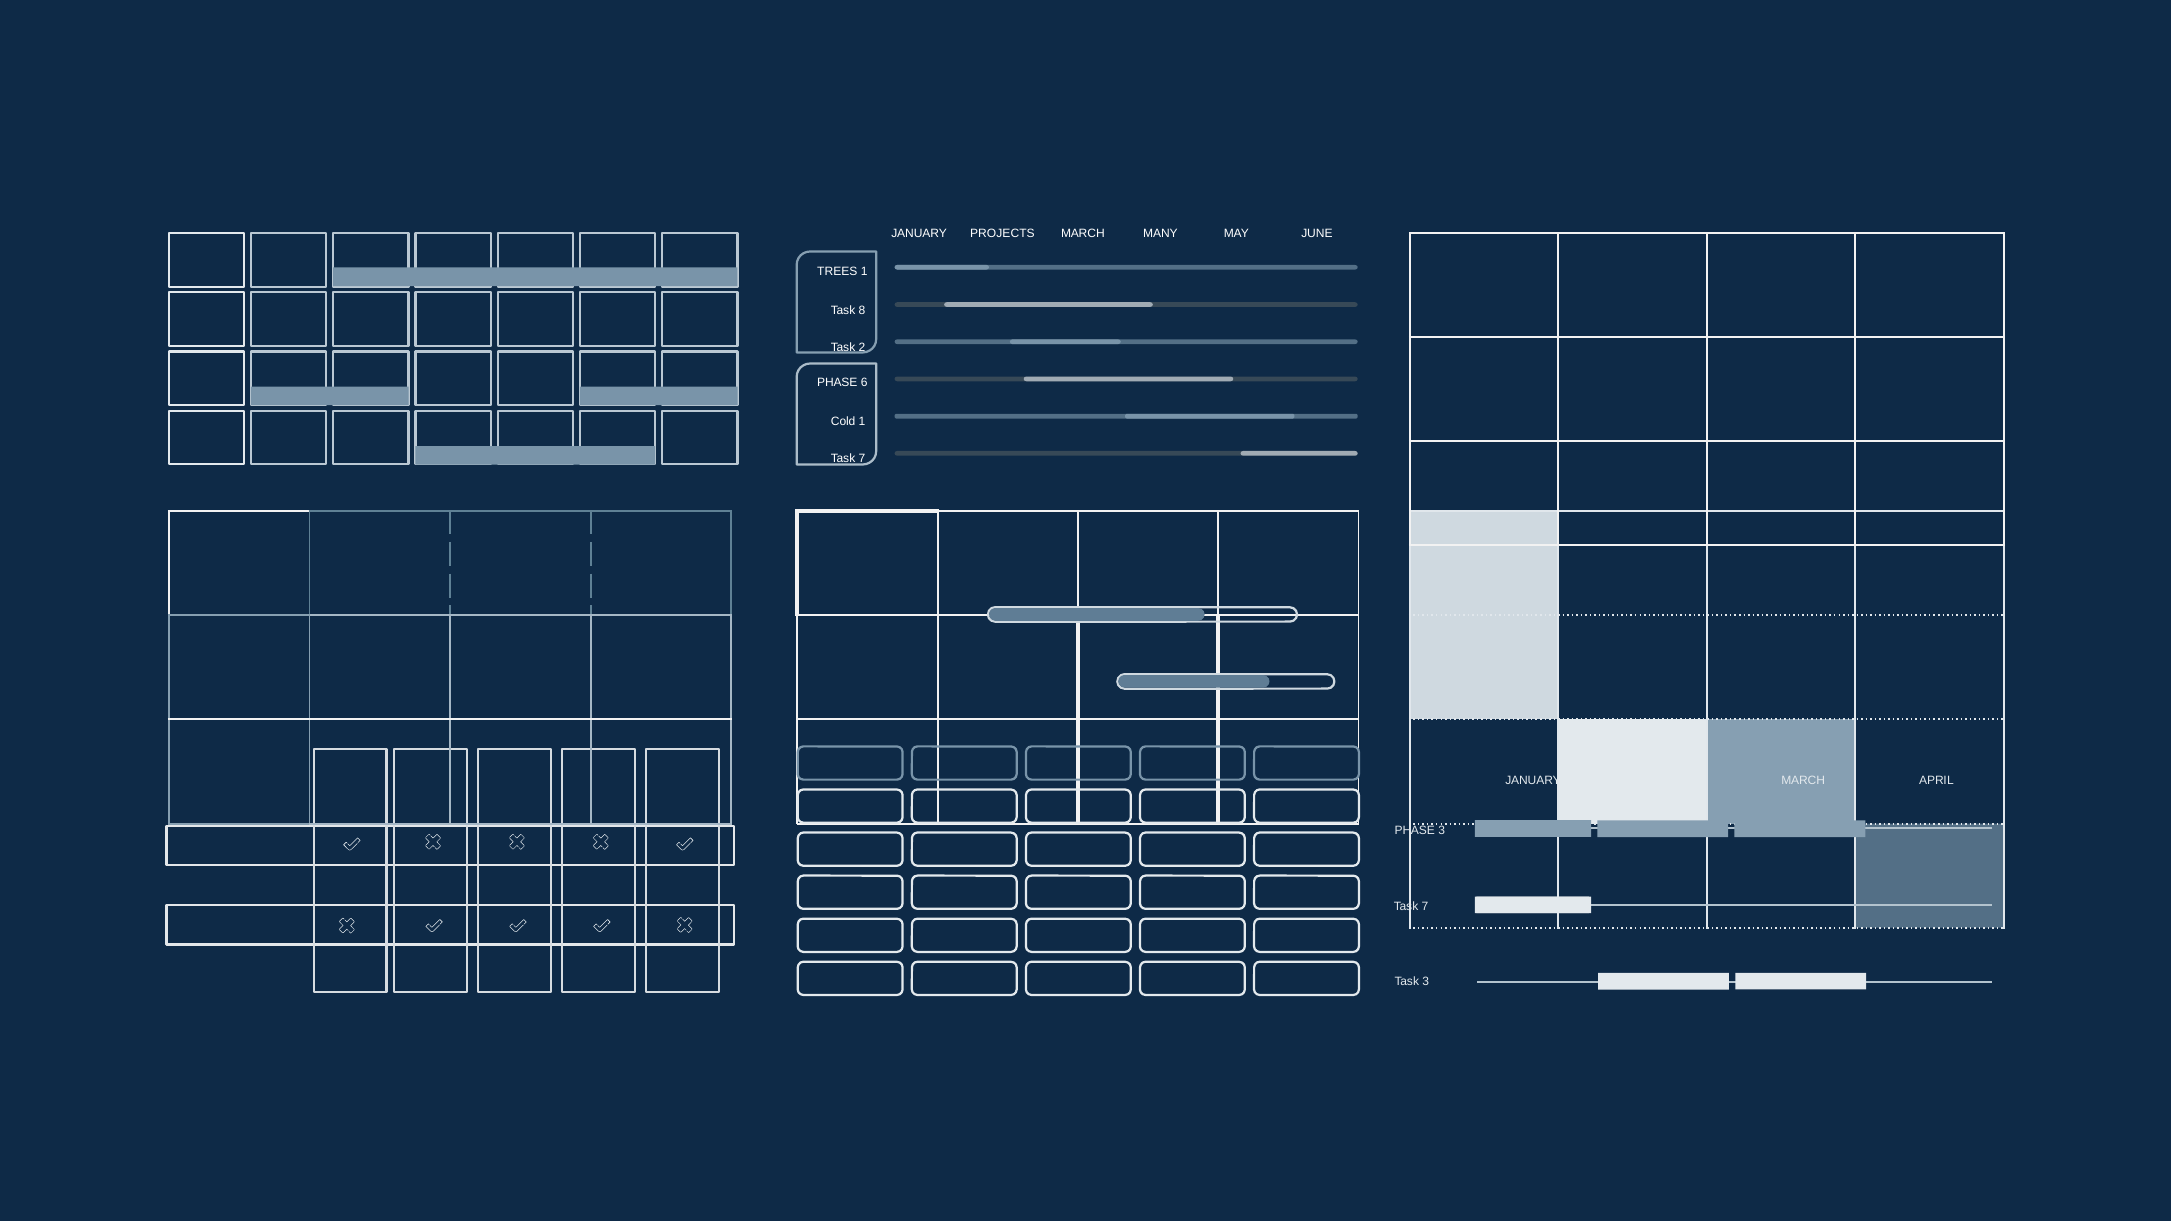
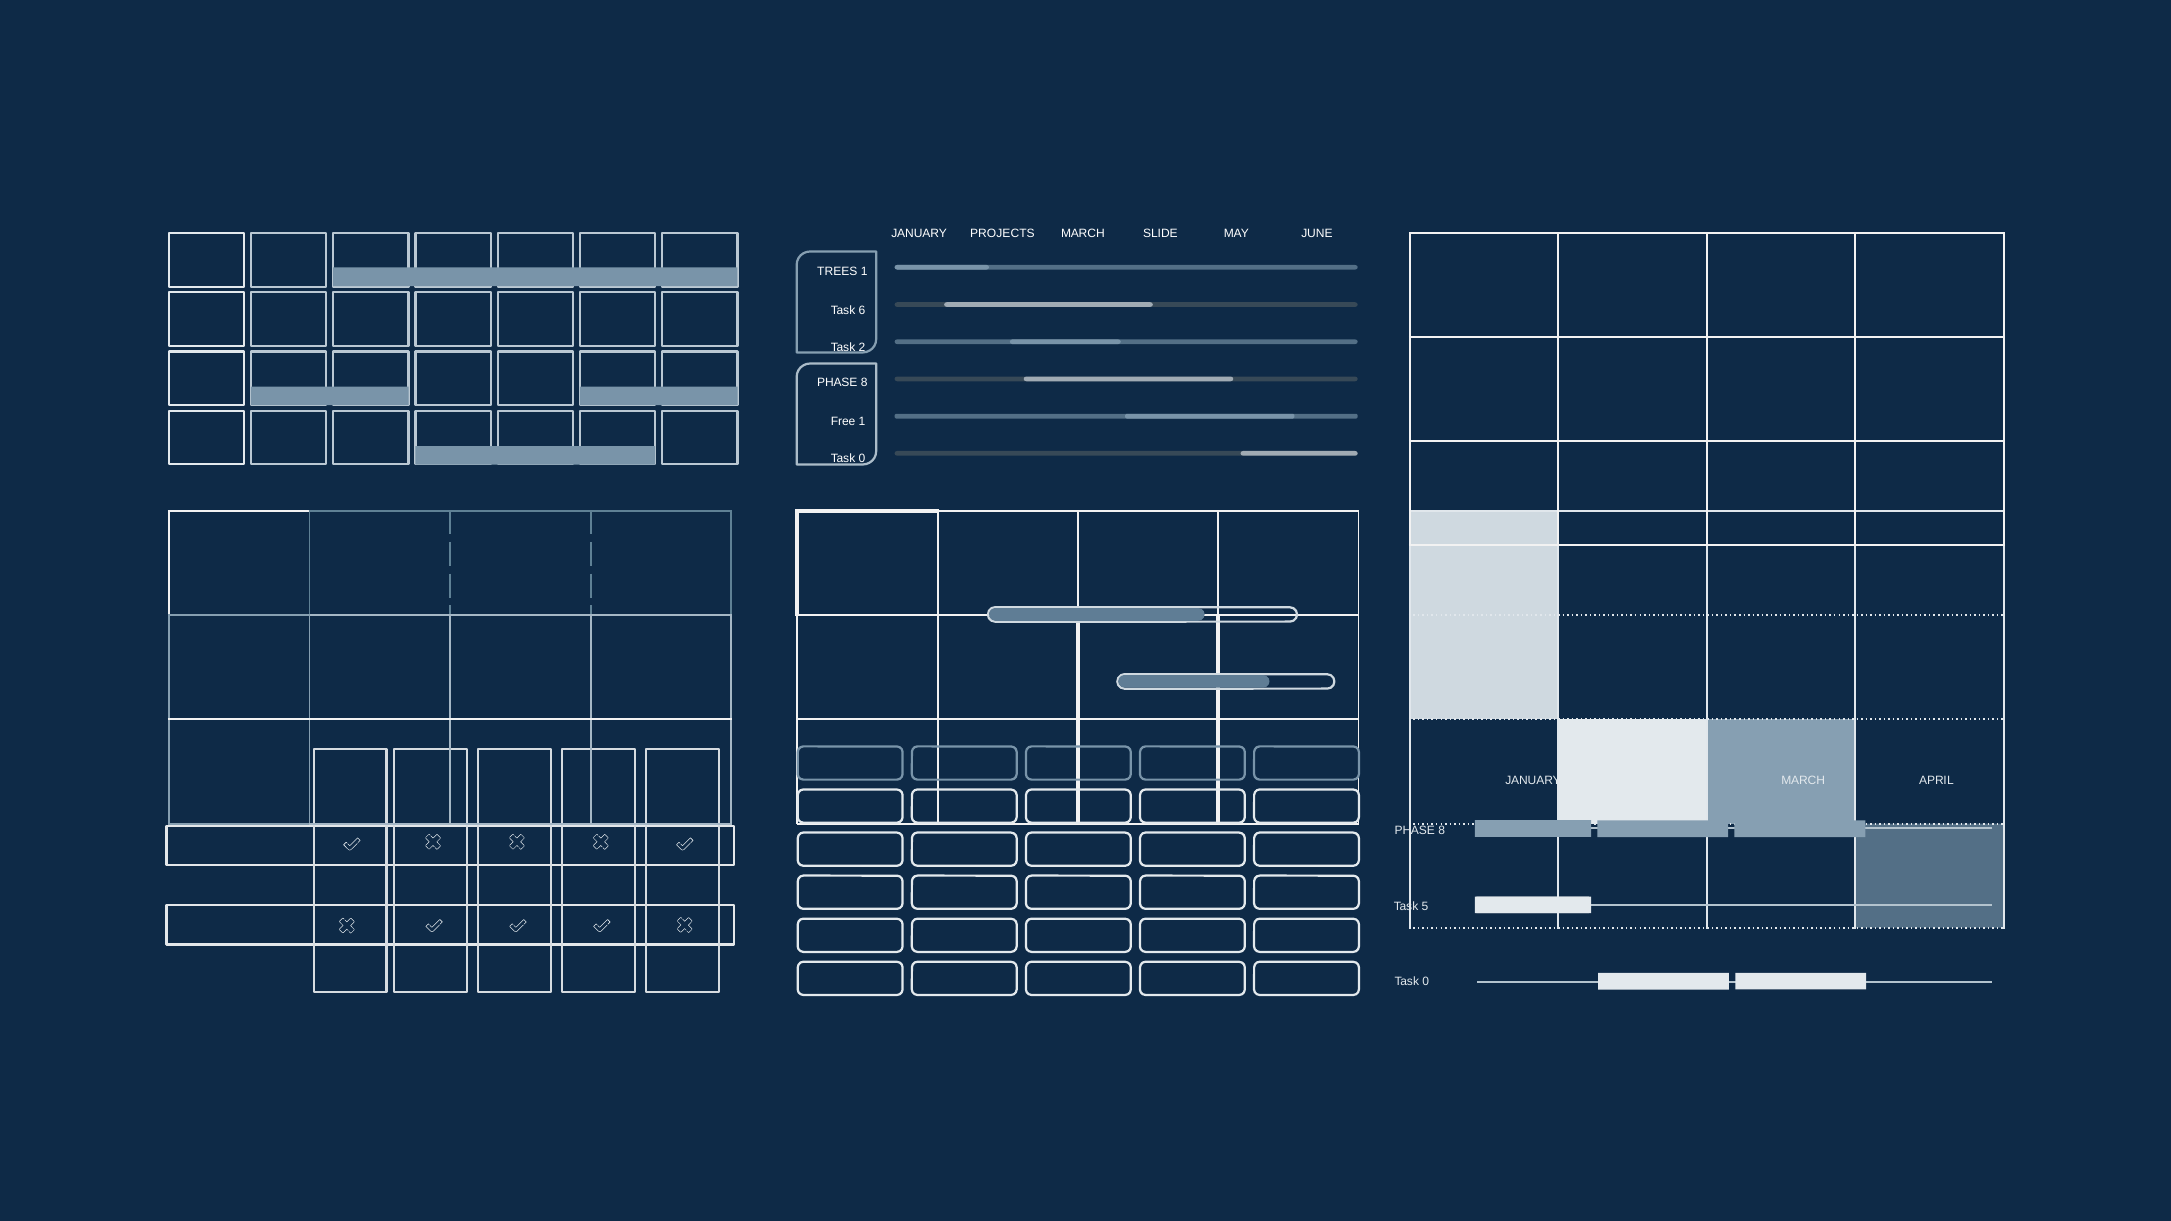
MANY: MANY -> SLIDE (1160, 234)
8: 8 -> 6 (862, 310)
6: 6 -> 8 (864, 382)
Cold: Cold -> Free (843, 422)
7: 7 -> 0 (862, 459)
3: 3 -> 8 (1442, 831)
7: 7 -> 5 (1425, 907)
3: 3 -> 0 (1426, 982)
